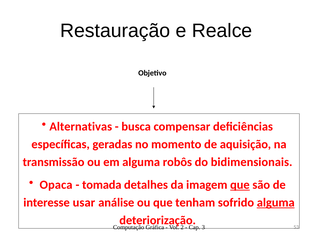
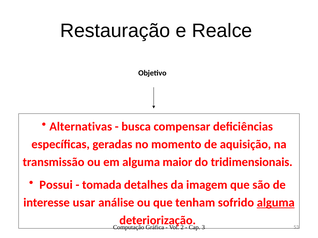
robôs: robôs -> maior (177, 162)
bidimensionais: bidimensionais -> tridimensionais (252, 162)
Opaca: Opaca -> Possui (56, 185)
que underline: present -> none (240, 185)
